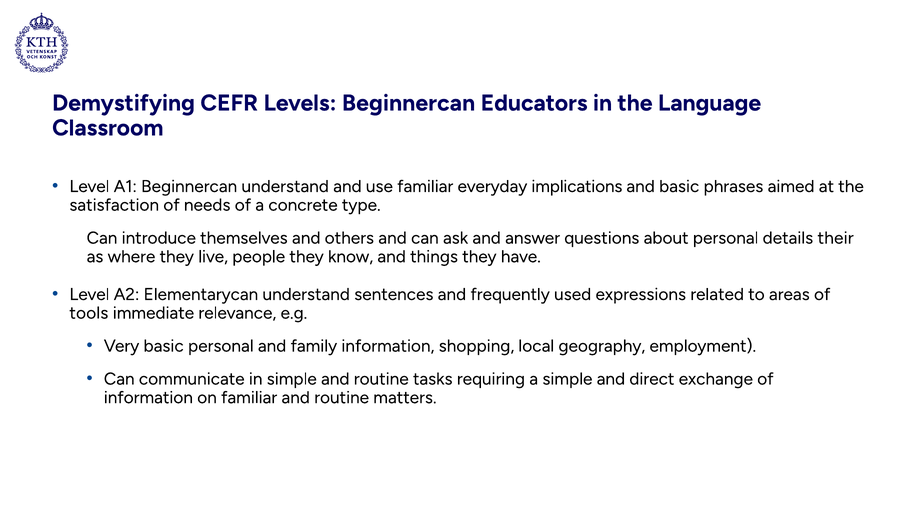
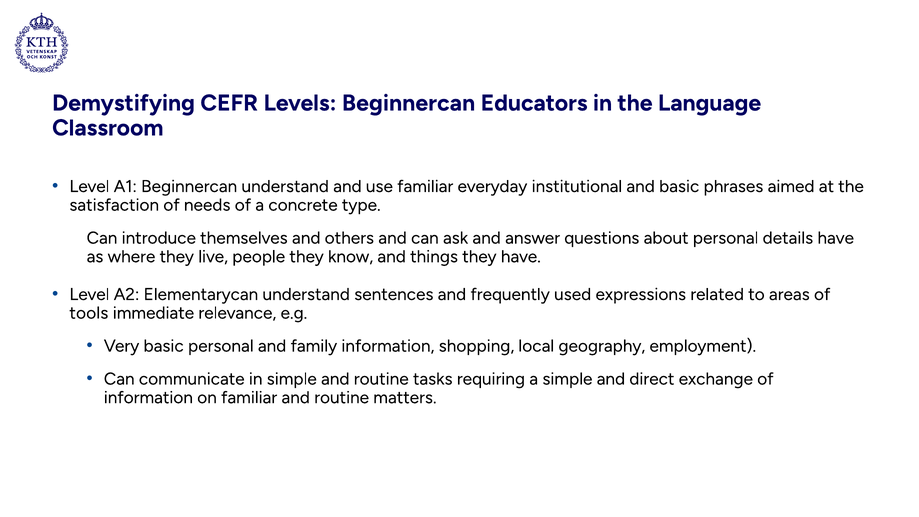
implications: implications -> institutional (577, 186)
details their: their -> have (836, 238)
